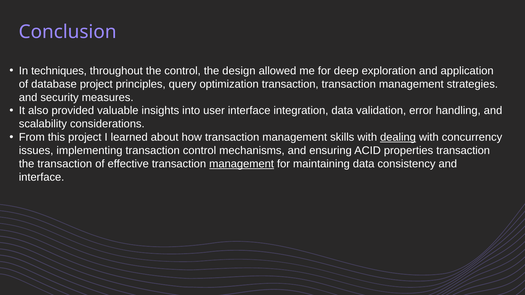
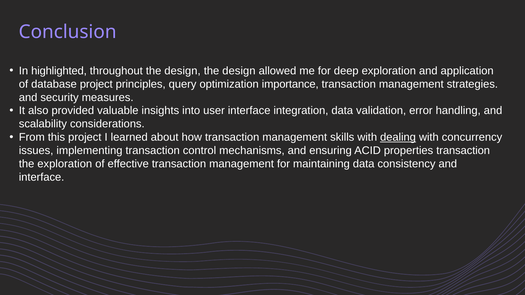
techniques: techniques -> highlighted (59, 71)
throughout the control: control -> design (182, 71)
optimization transaction: transaction -> importance (290, 84)
the transaction: transaction -> exploration (65, 164)
management underline: present -> none (242, 164)
